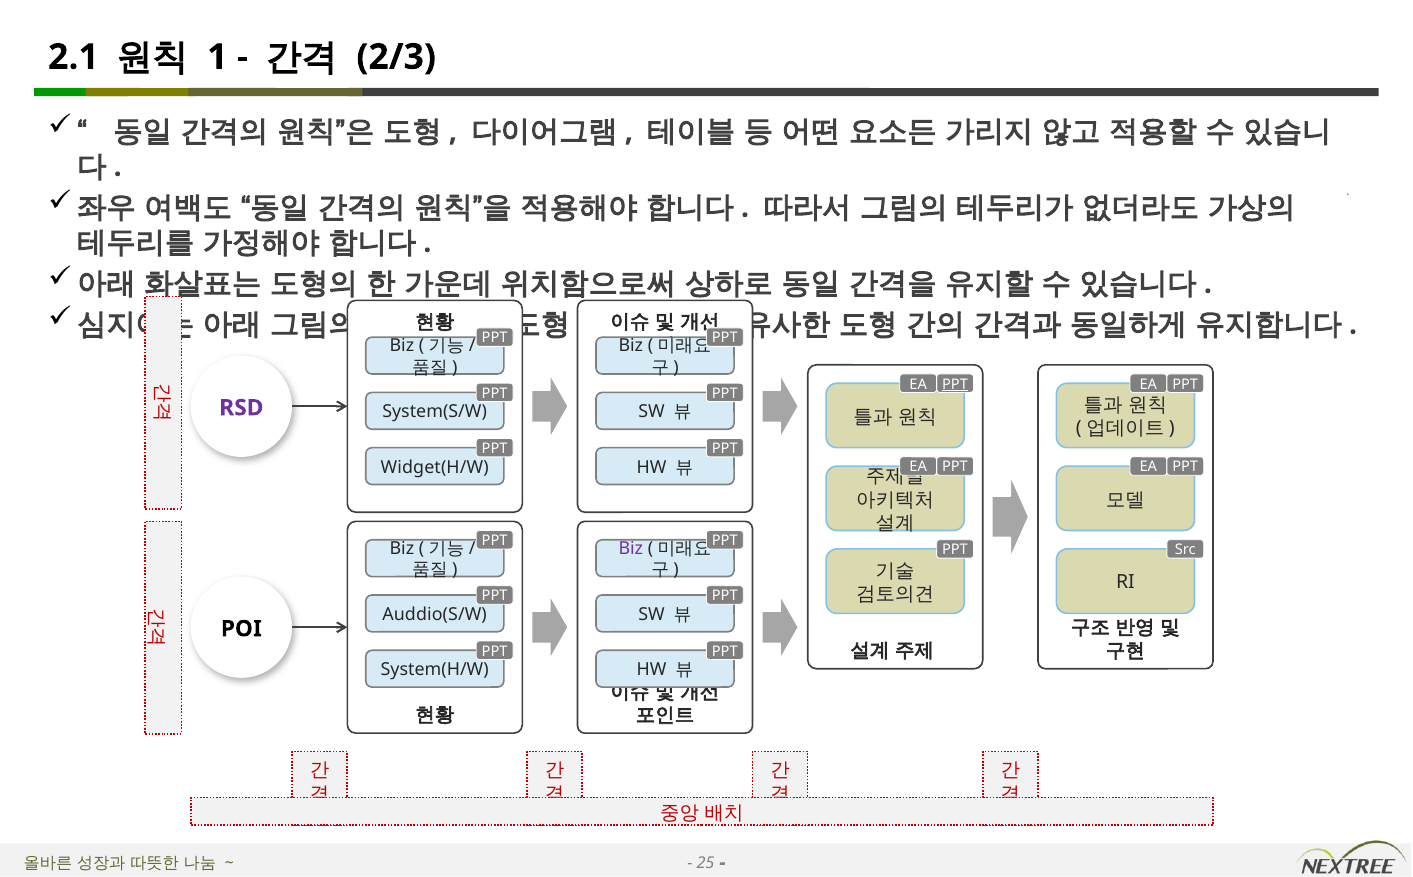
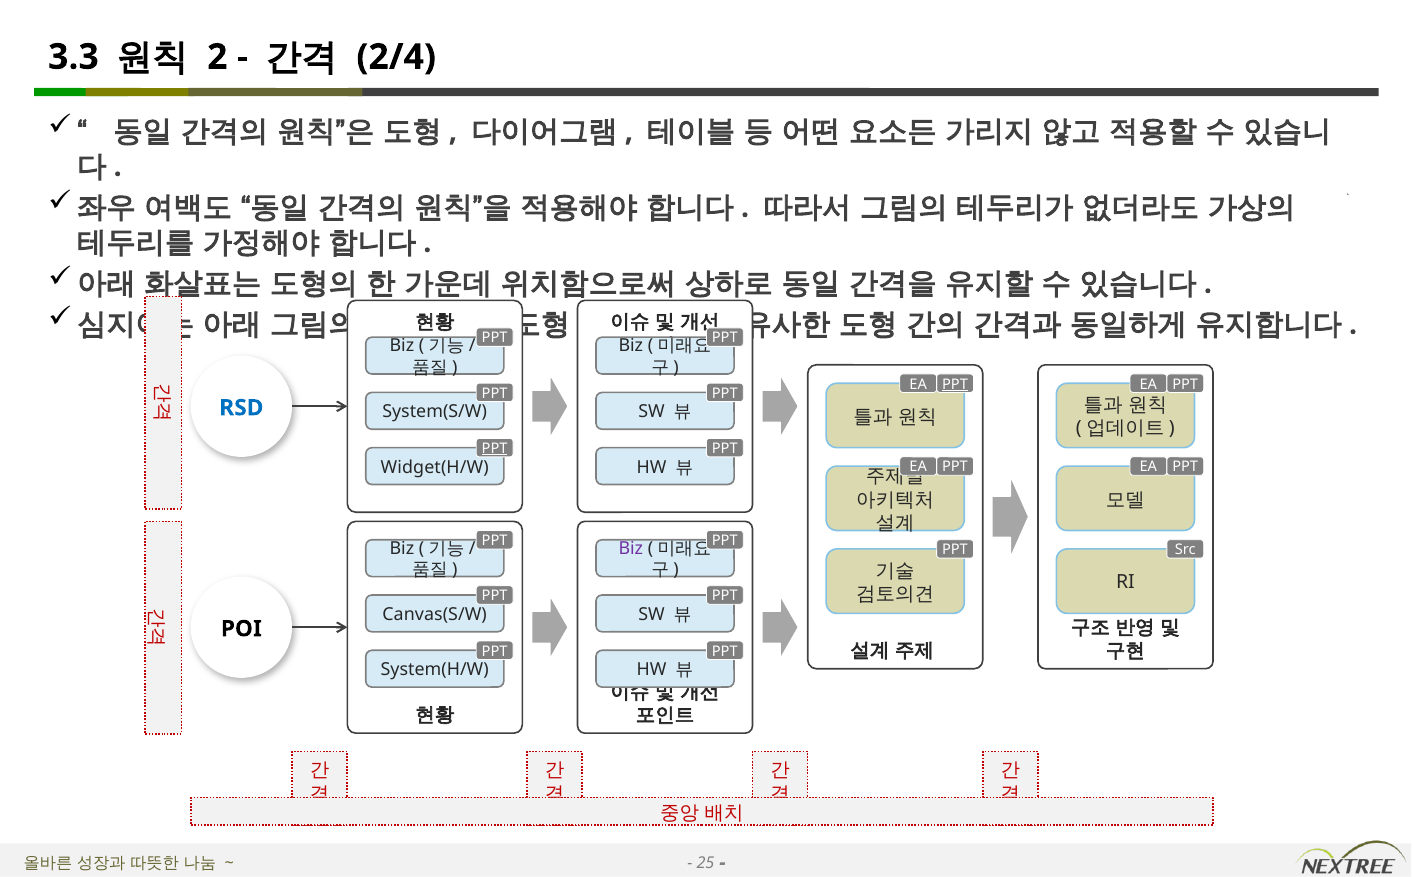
2.1: 2.1 -> 3.3 (73, 57)
1: 1 -> 2 (217, 57)
2/3: 2/3 -> 2/4 (396, 57)
RSD colour: purple -> blue (241, 408)
PPT underline: none -> present (495, 449)
Auddio(S/W: Auddio(S/W -> Canvas(S/W (435, 615)
